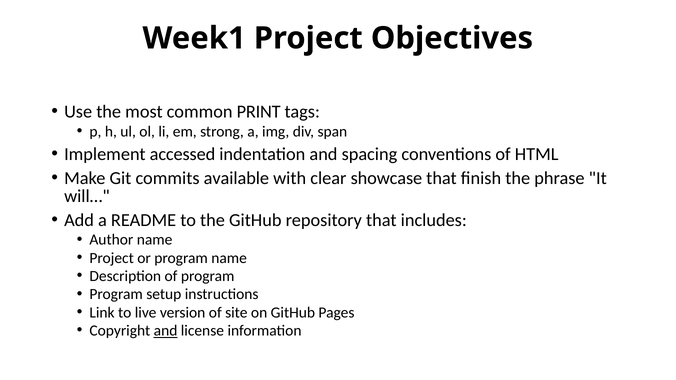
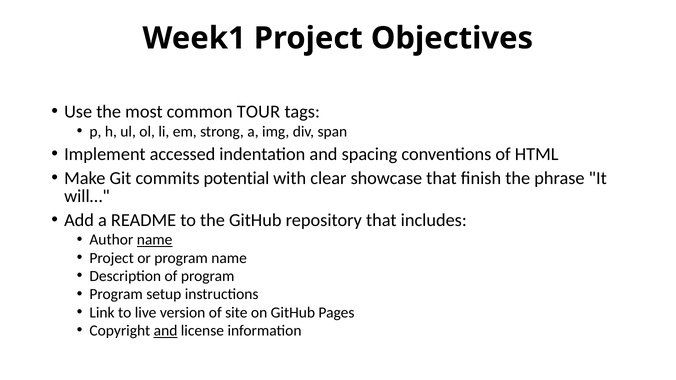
PRINT: PRINT -> TOUR (258, 112)
available: available -> potential (236, 178)
name underline: none -> present (155, 240)
